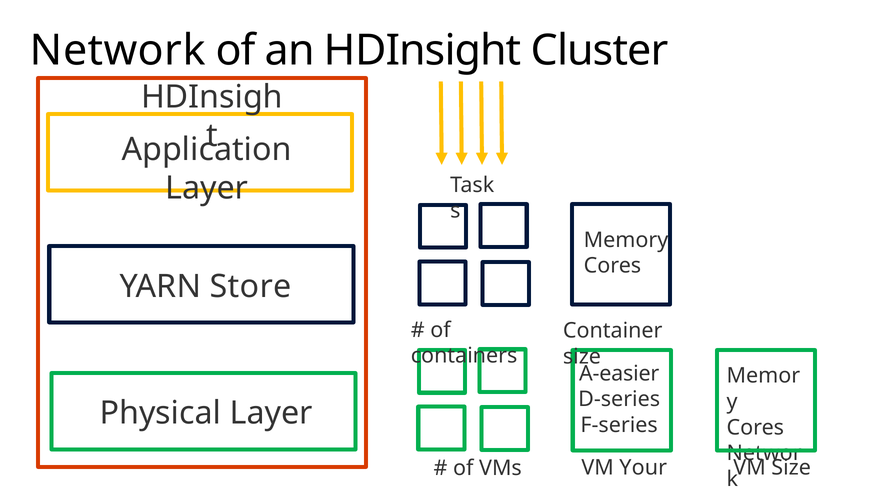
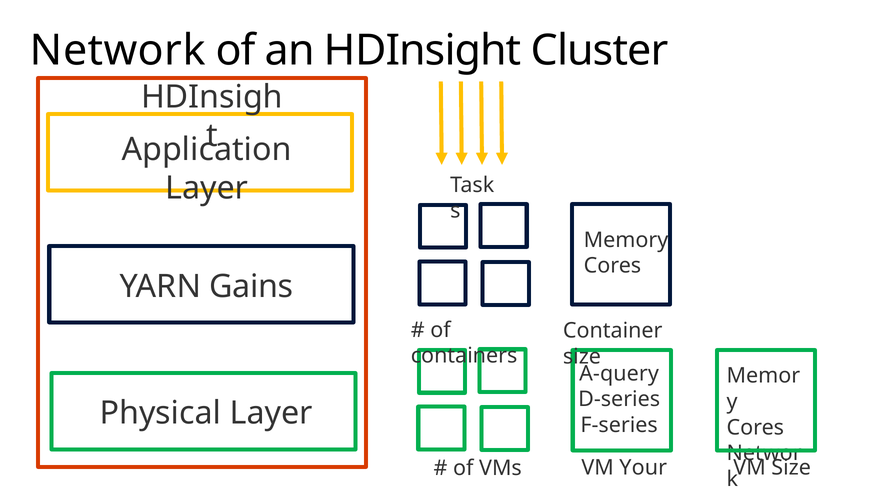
Store: Store -> Gains (251, 286)
A-easier: A-easier -> A-query (619, 373)
